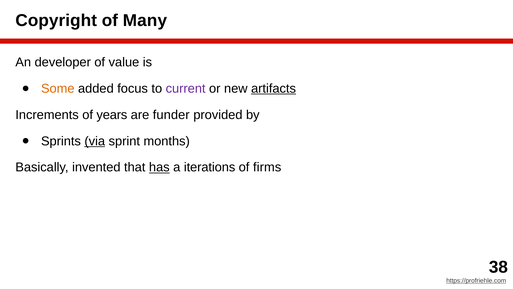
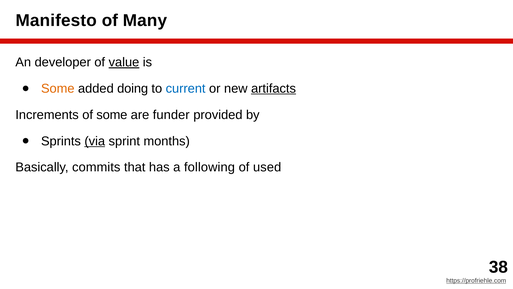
Copyright: Copyright -> Manifesto (56, 20)
value underline: none -> present (124, 62)
focus: focus -> doing (133, 88)
current colour: purple -> blue (186, 88)
of years: years -> some (112, 115)
invented: invented -> commits (96, 167)
has underline: present -> none (159, 167)
iterations: iterations -> following (209, 167)
firms: firms -> used (267, 167)
